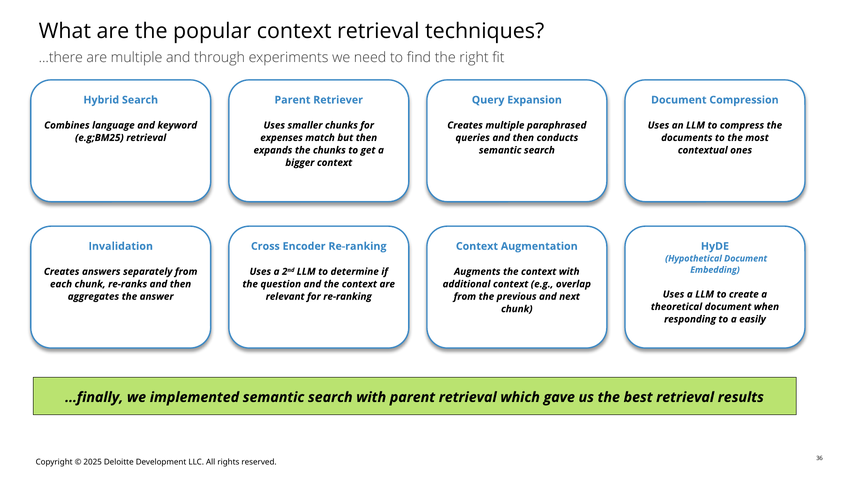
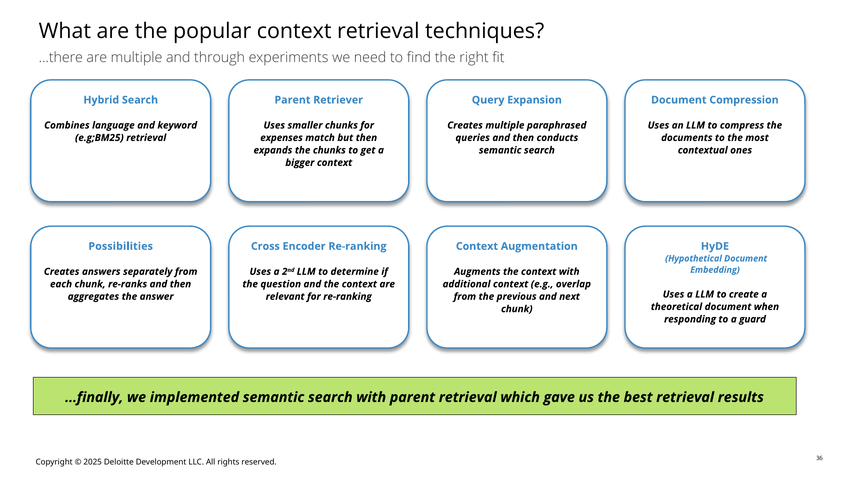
Invalidation: Invalidation -> Possibilities (121, 247)
easily: easily -> guard (753, 320)
